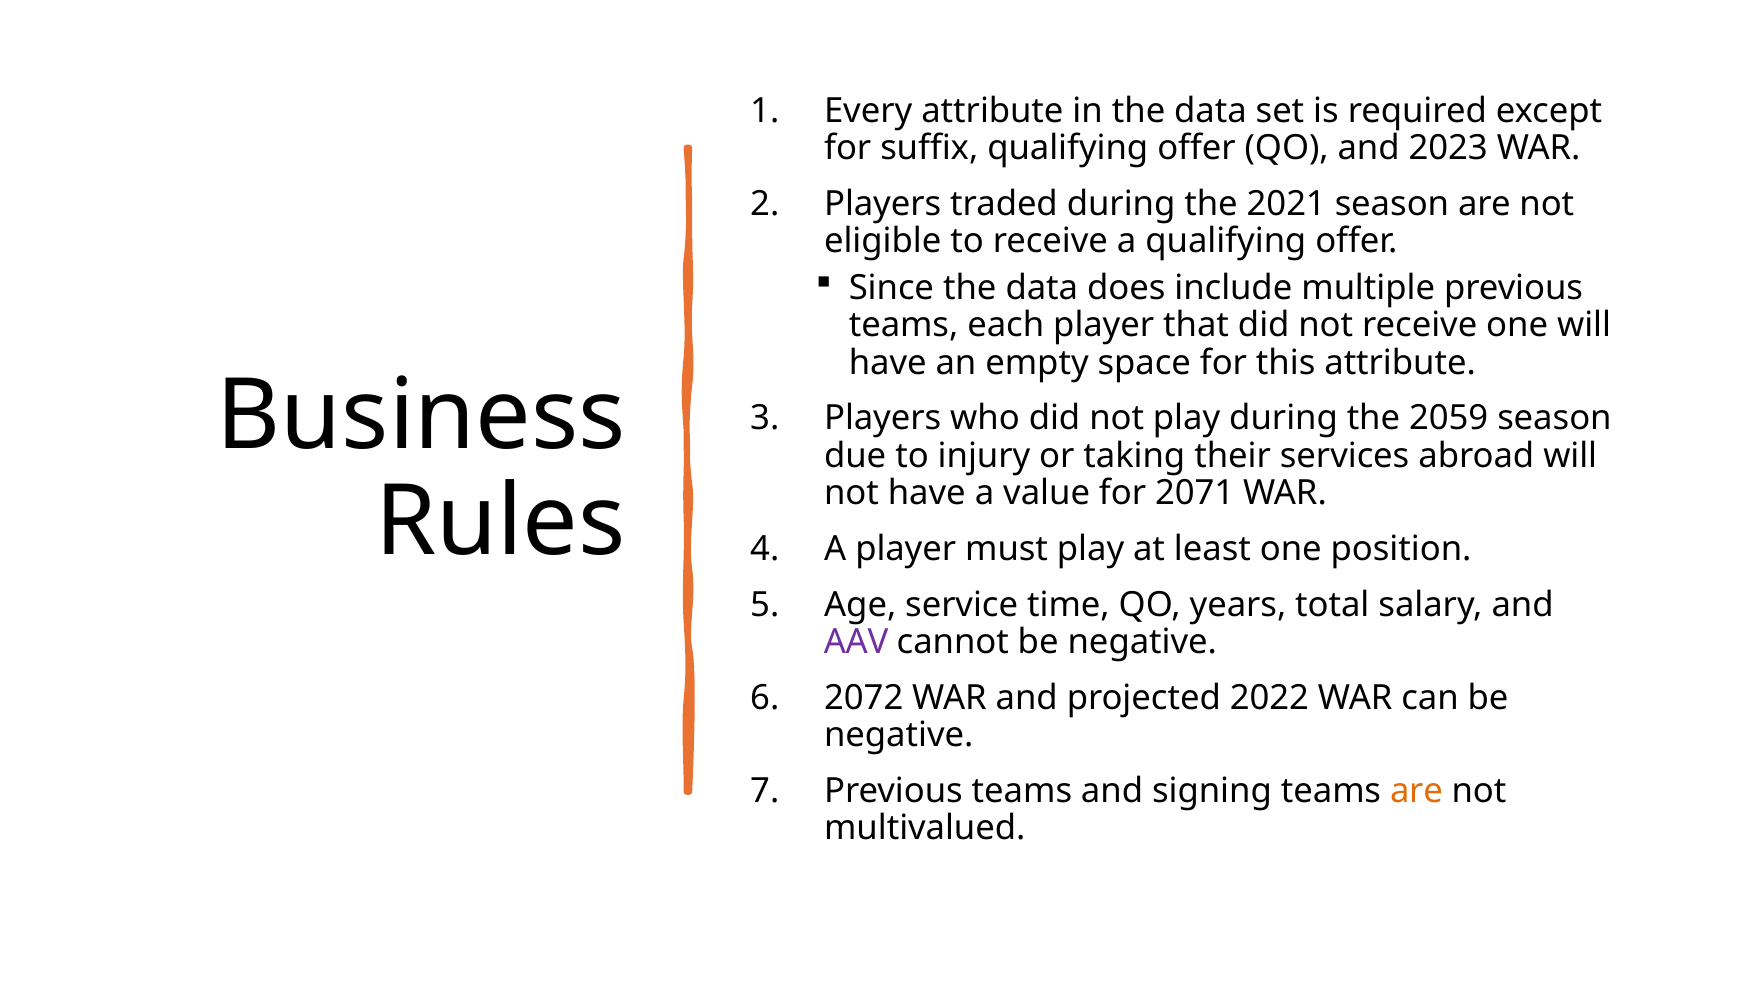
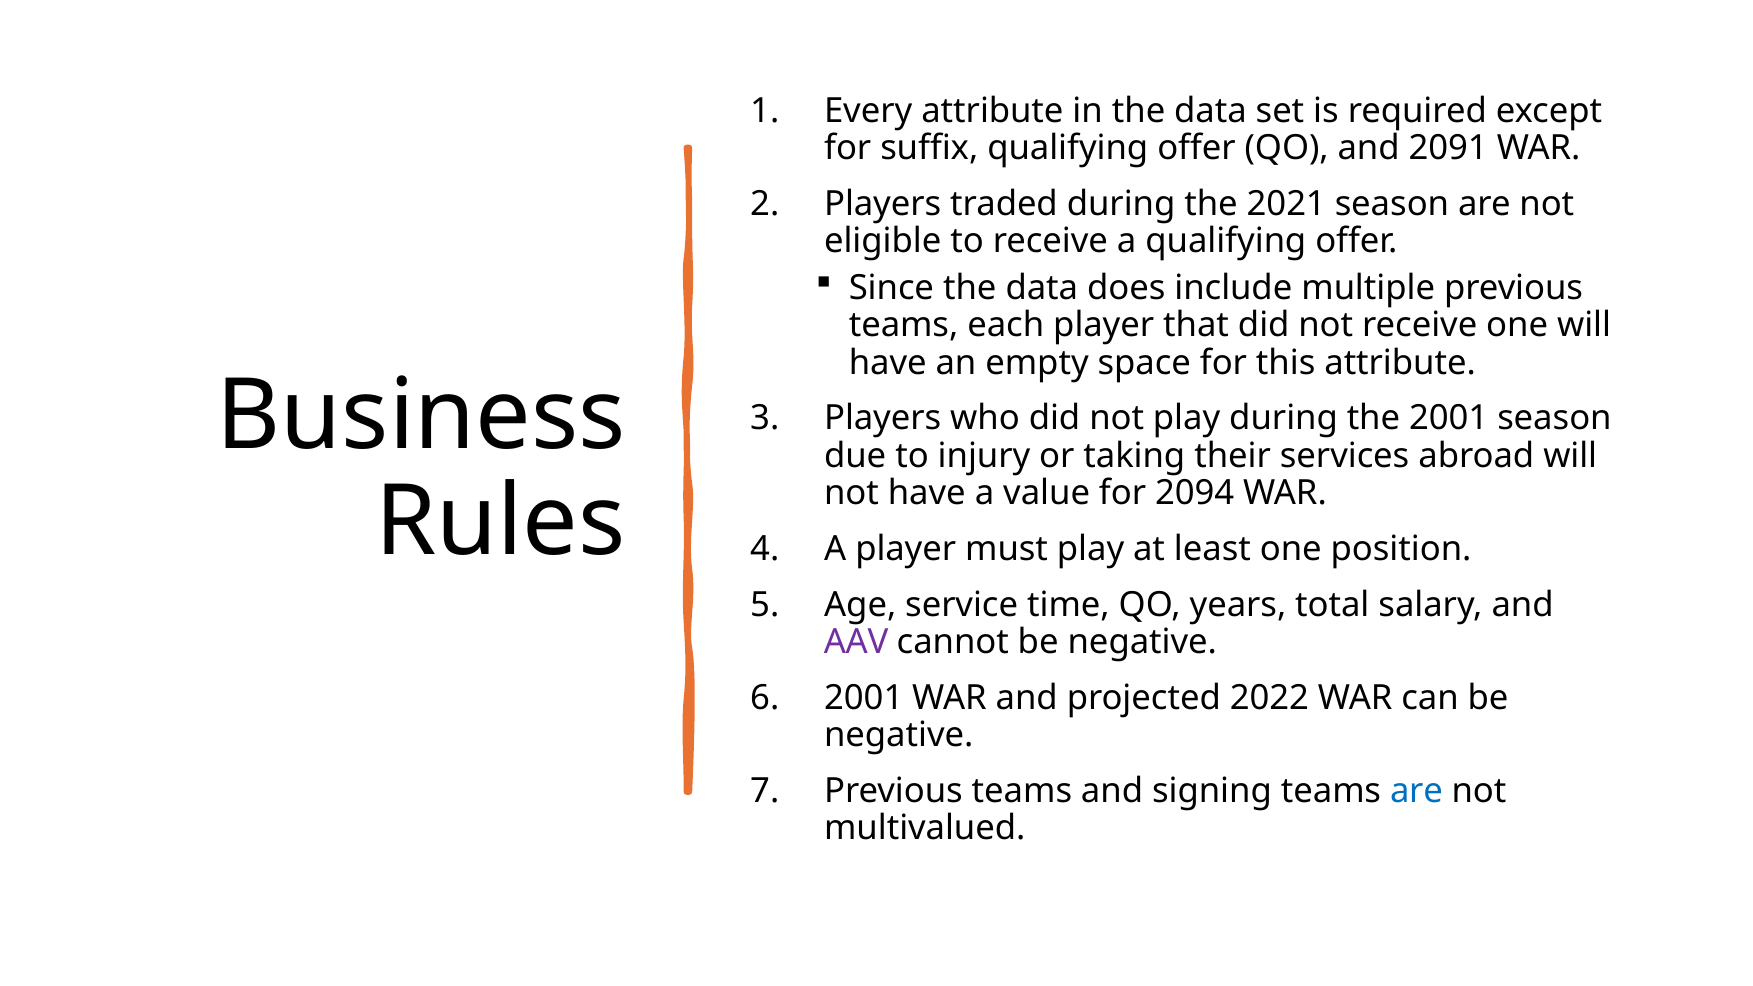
2023: 2023 -> 2091 (1448, 148)
the 2059: 2059 -> 2001 (1449, 418)
2071: 2071 -> 2094 (1195, 493)
2072: 2072 -> 2001 (864, 698)
are colour: orange -> blue (1416, 791)
